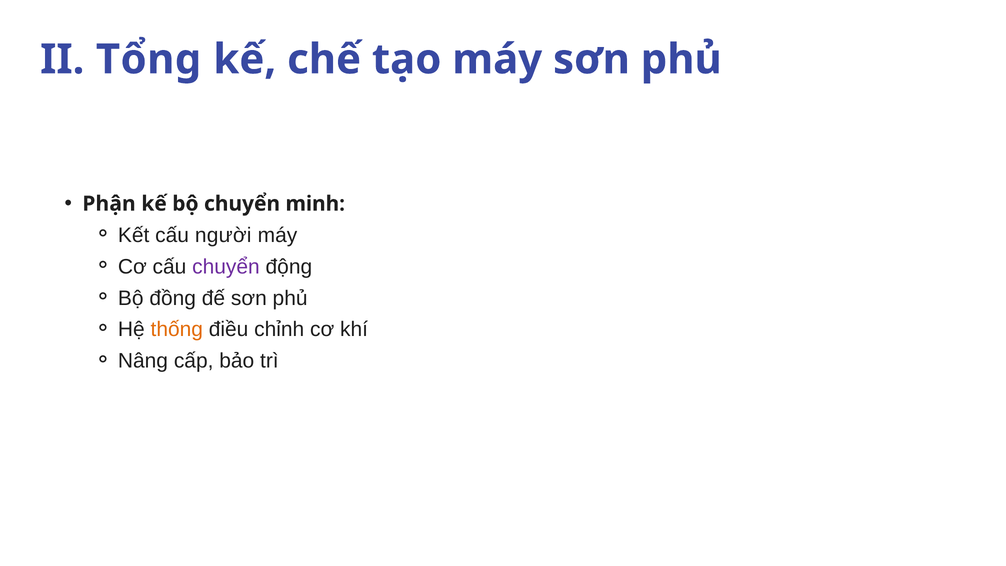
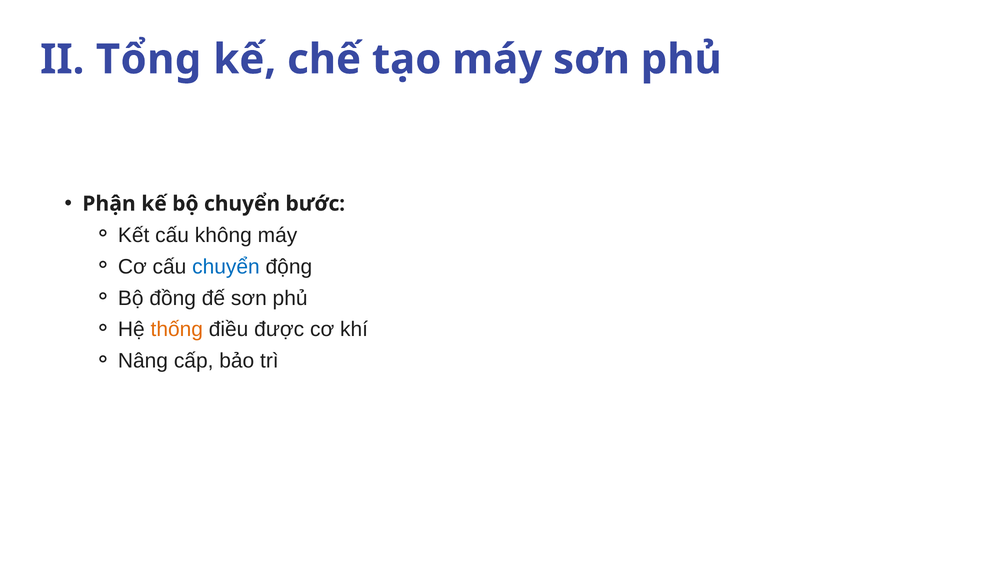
minh: minh -> bước (315, 204)
người: người -> không (223, 235)
chuyển colour: purple -> blue (226, 267)
chỉnh: chỉnh -> được (279, 329)
